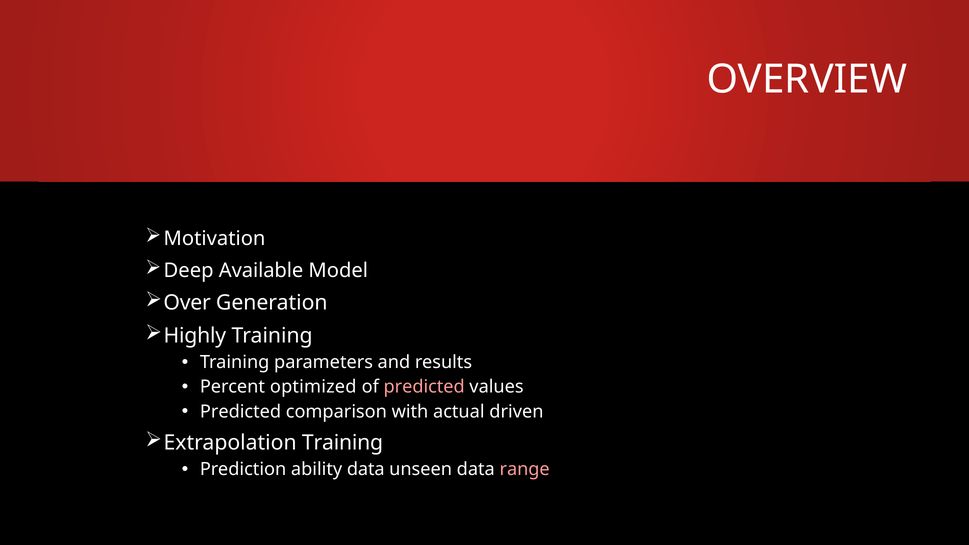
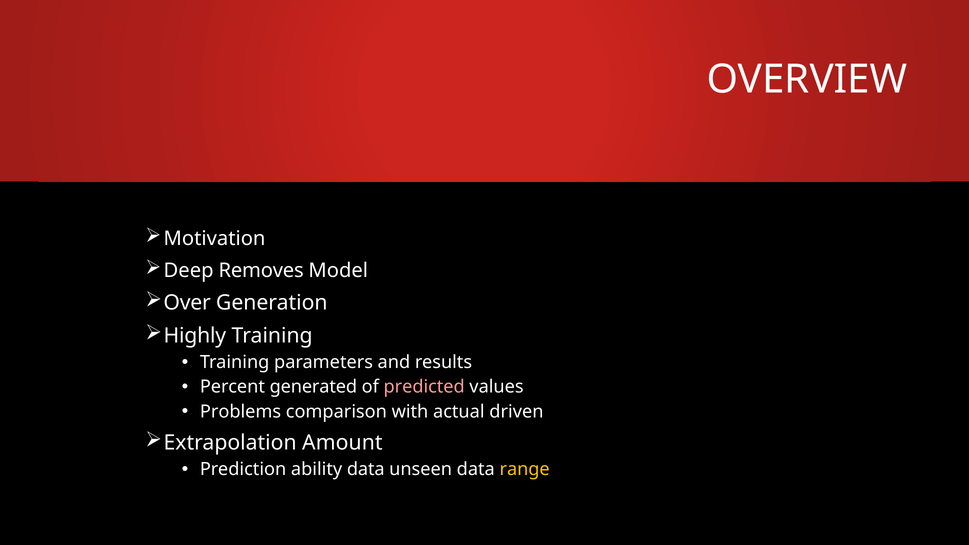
Available: Available -> Removes (261, 271)
optimized: optimized -> generated (313, 387)
Predicted: Predicted -> Problems (241, 412)
Extrapolation Training: Training -> Amount (342, 443)
range colour: pink -> yellow (525, 469)
